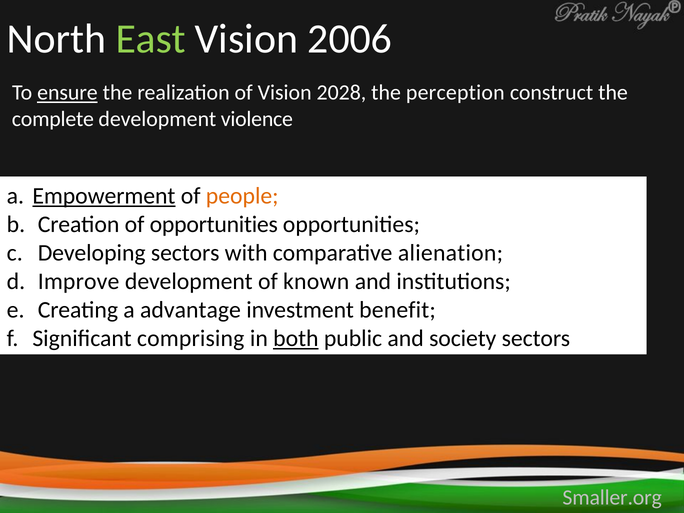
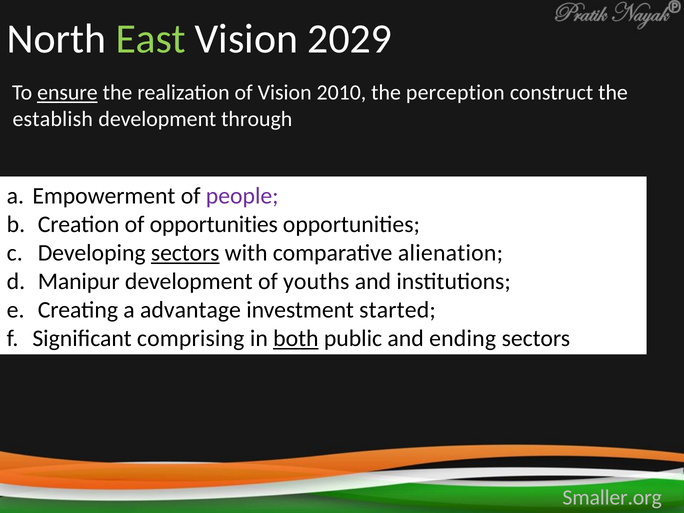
2006: 2006 -> 2029 (350, 39)
2028: 2028 -> 2010 (341, 93)
complete: complete -> establish (53, 119)
violence: violence -> through (257, 119)
Empowerment underline: present -> none (104, 196)
people colour: orange -> purple (242, 196)
sectors underline: none -> present (185, 253)
Improve: Improve -> Manipur (79, 281)
known: known -> youths (316, 281)
benefit: benefit -> started (397, 310)
society: society -> ending (463, 338)
